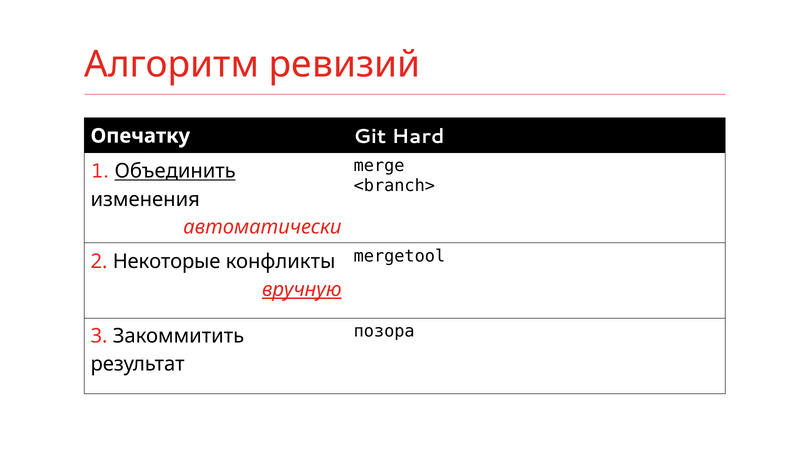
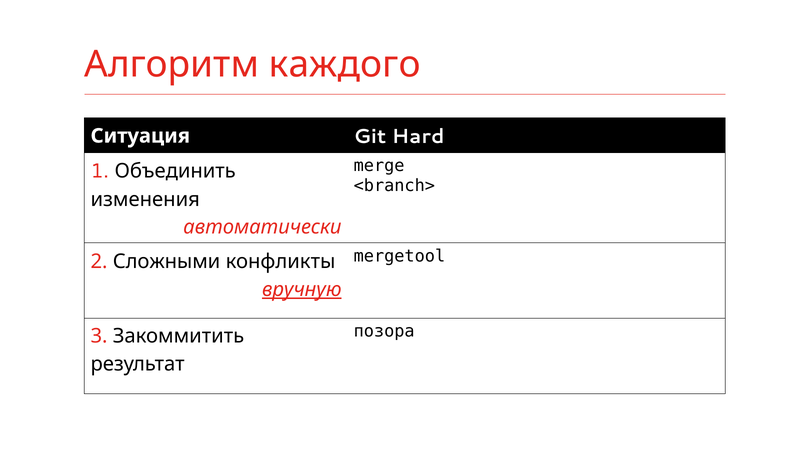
ревизий: ревизий -> каждого (345, 65)
Опечатку: Опечатку -> Ситуация (140, 136)
Объединить underline: present -> none (175, 171)
Некоторые: Некоторые -> Сложными (167, 261)
